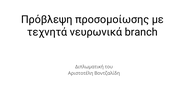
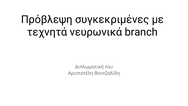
προσομοίωσης: προσομοίωσης -> συγκεκριμένες (112, 19)
